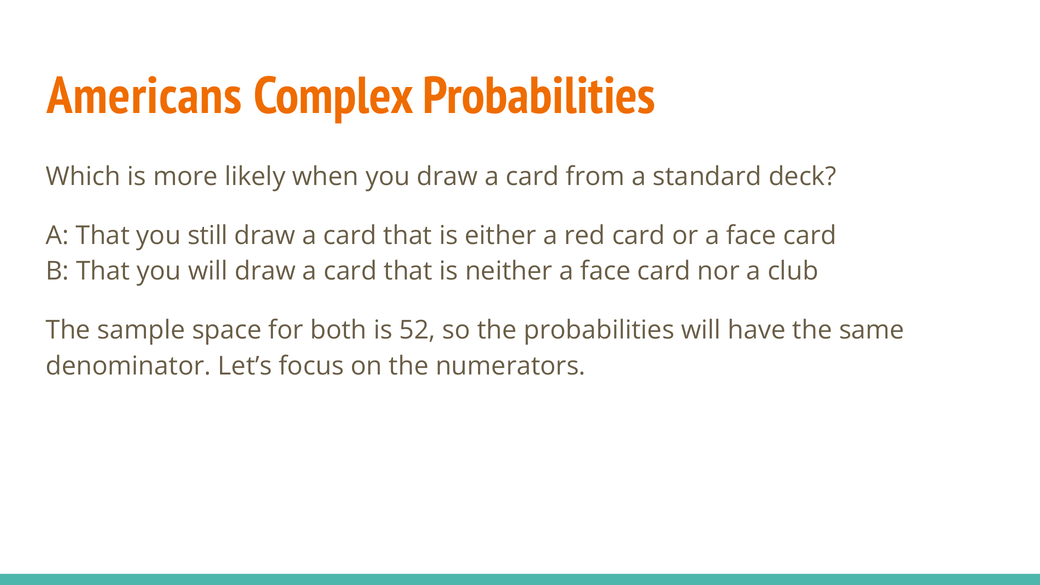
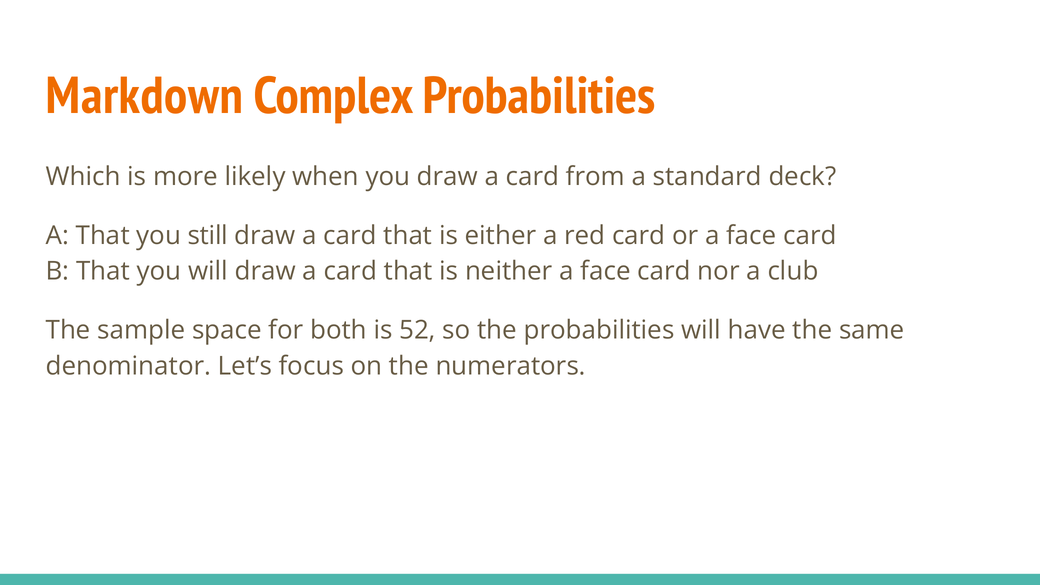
Americans: Americans -> Markdown (144, 96)
